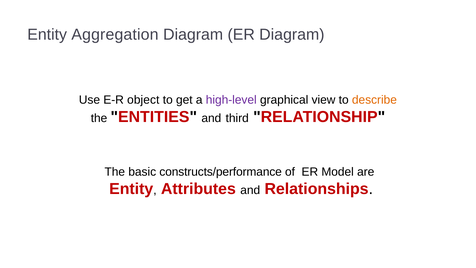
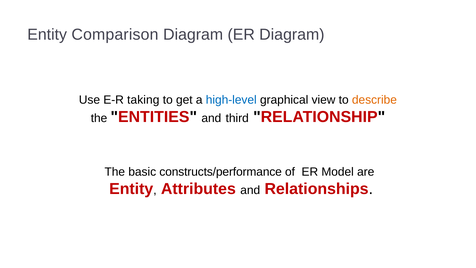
Aggregation: Aggregation -> Comparison (115, 34)
object: object -> taking (143, 100)
high-level colour: purple -> blue (231, 100)
